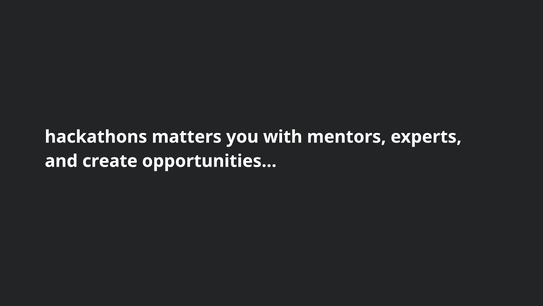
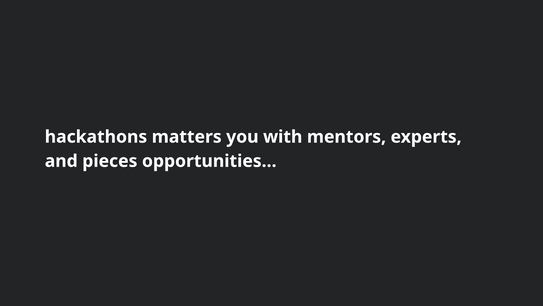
create: create -> pieces (110, 161)
